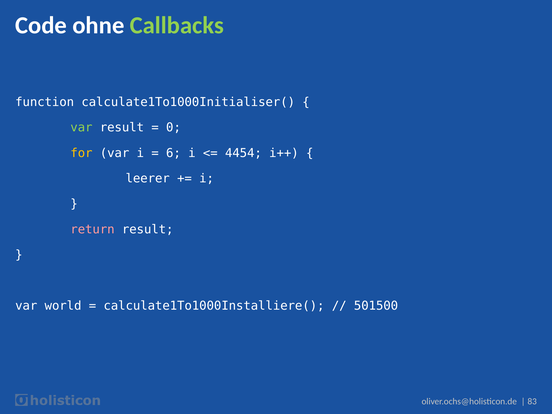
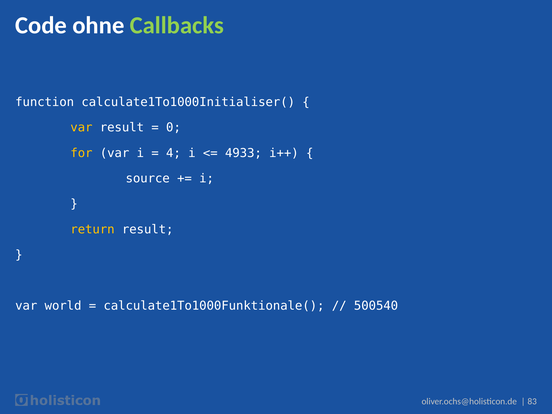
var colour: light green -> yellow (81, 128)
6: 6 -> 4 (173, 153)
4454: 4454 -> 4933 (243, 153)
leerer: leerer -> source (148, 178)
return colour: pink -> yellow (93, 229)
calculate1To1000Installiere(: calculate1To1000Installiere( -> calculate1To1000Funktionale( (214, 306)
501500: 501500 -> 500540 (376, 306)
